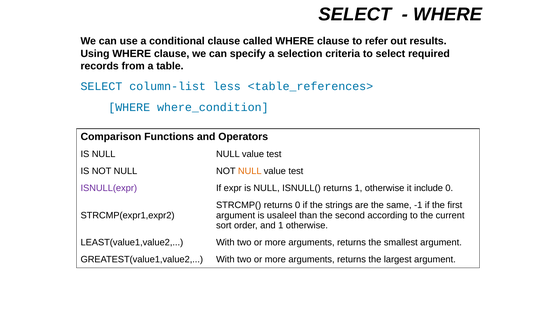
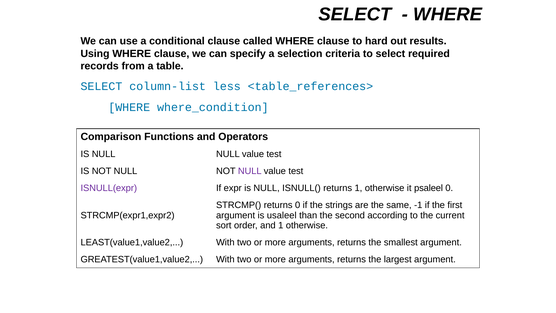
refer: refer -> hard (376, 41)
NULL colour: orange -> purple (250, 171)
include: include -> psaleel (429, 188)
